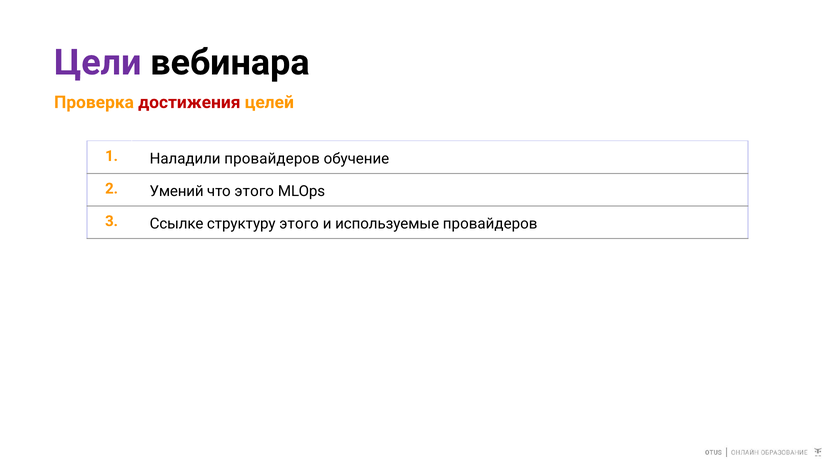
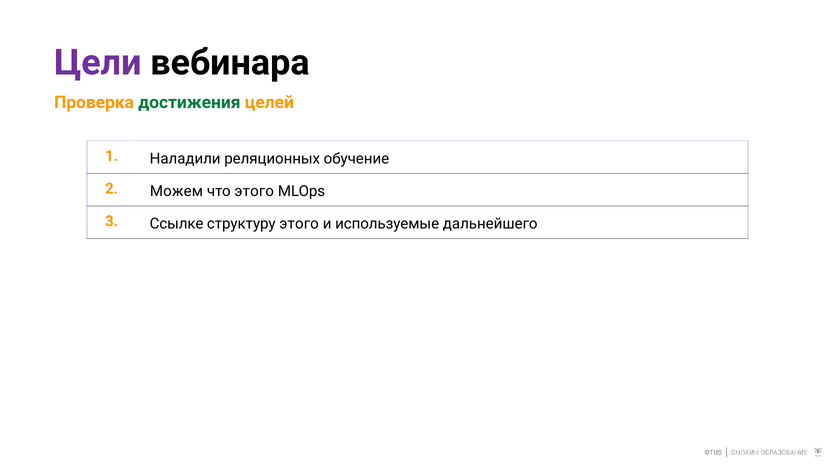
достижения colour: red -> green (189, 102)
Наладили провайдеров: провайдеров -> реляционных (272, 159)
Умений: Умений -> Можем (176, 191)
используемые провайдеров: провайдеров -> дальнейшего (490, 224)
